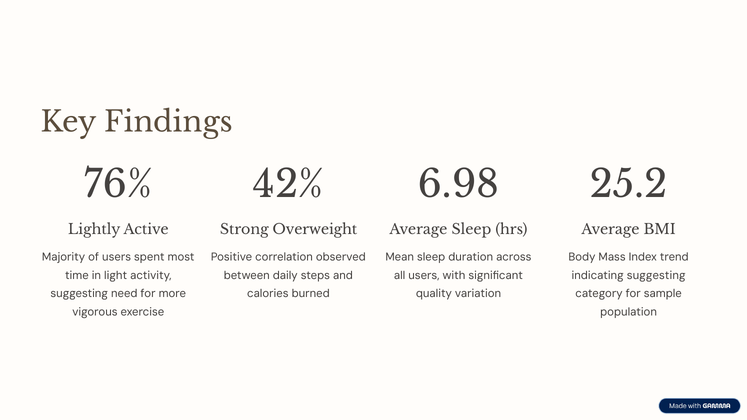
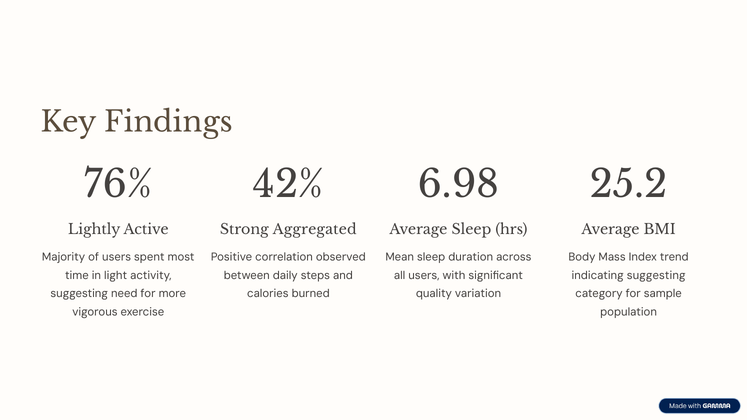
Overweight: Overweight -> Aggregated (315, 230)
